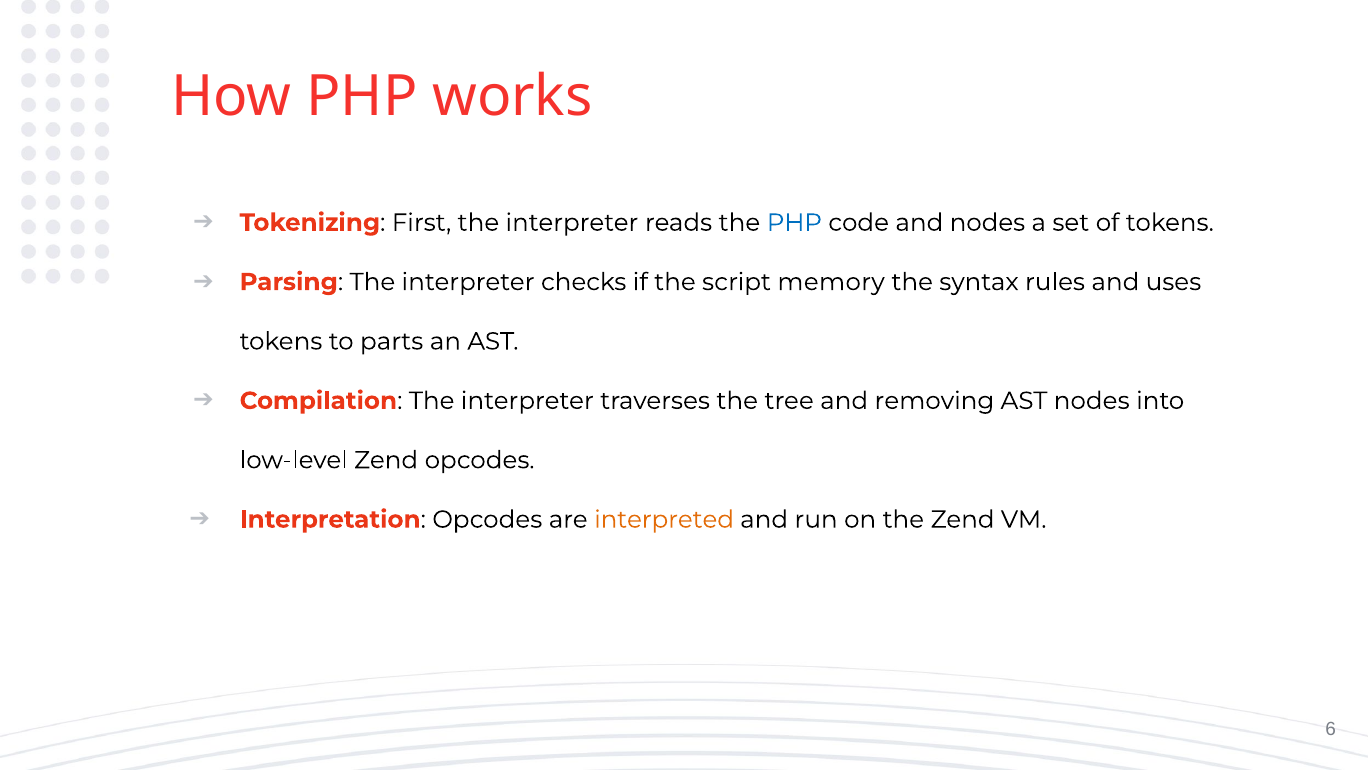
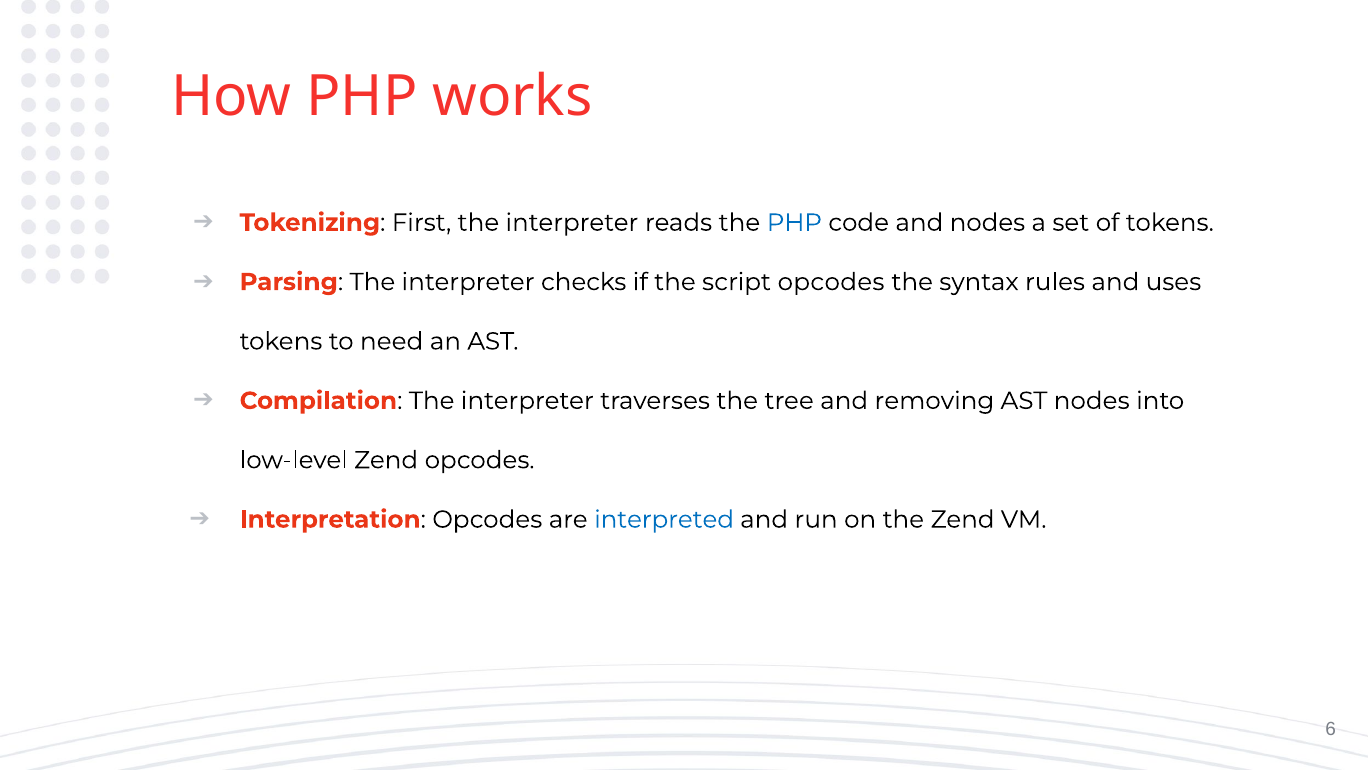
script memory: memory -> opcodes (831, 282)
parts: parts -> need (392, 341)
interpreted colour: orange -> blue (664, 519)
